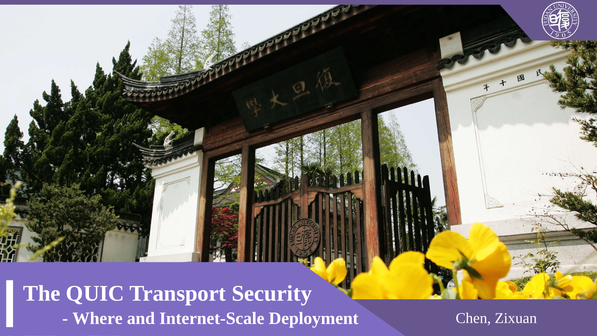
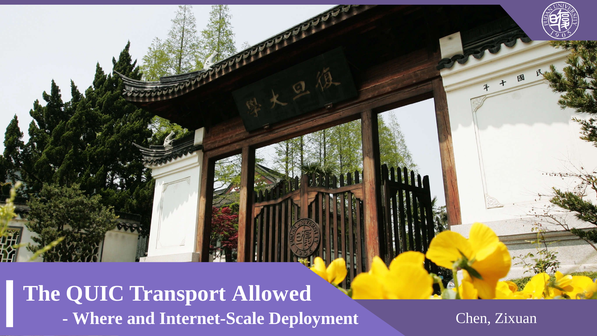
Security: Security -> Allowed (272, 293)
